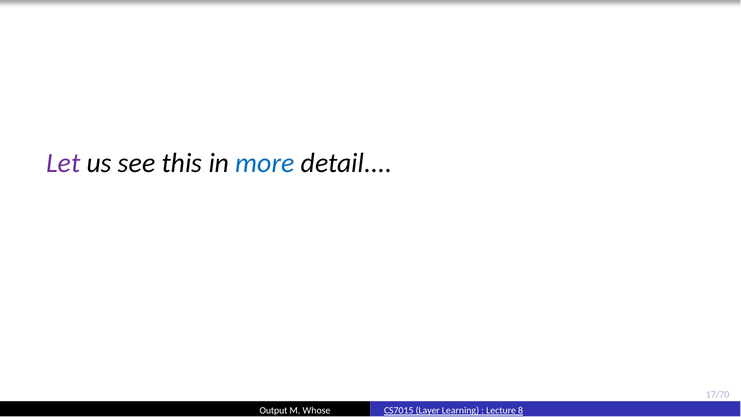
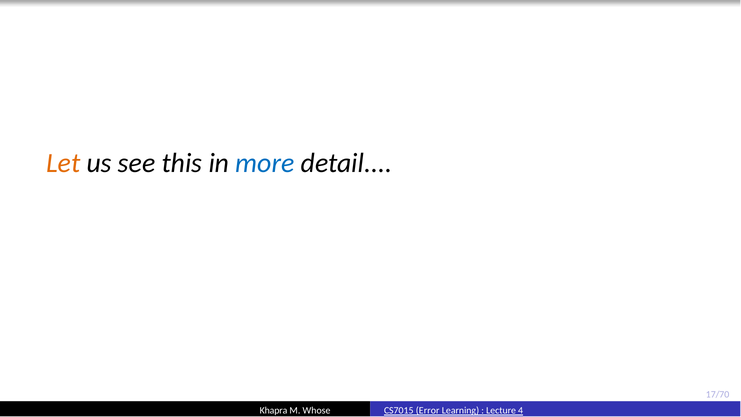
Let colour: purple -> orange (63, 163)
Output: Output -> Khapra (274, 411)
Layer: Layer -> Error (428, 411)
8: 8 -> 4 (521, 411)
